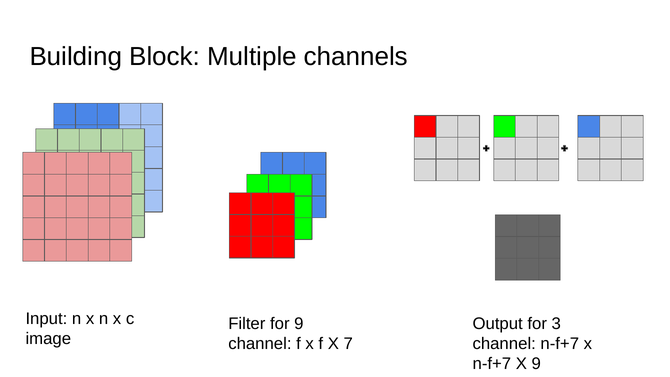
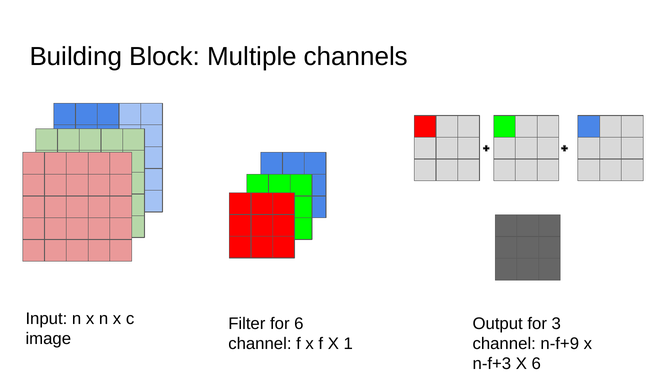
for 9: 9 -> 6 (299, 323)
7: 7 -> 1 (348, 344)
channel n-f+7: n-f+7 -> n-f+9 (560, 344)
n-f+7: n-f+7 -> n-f+3 (492, 364)
X 9: 9 -> 6 (536, 364)
